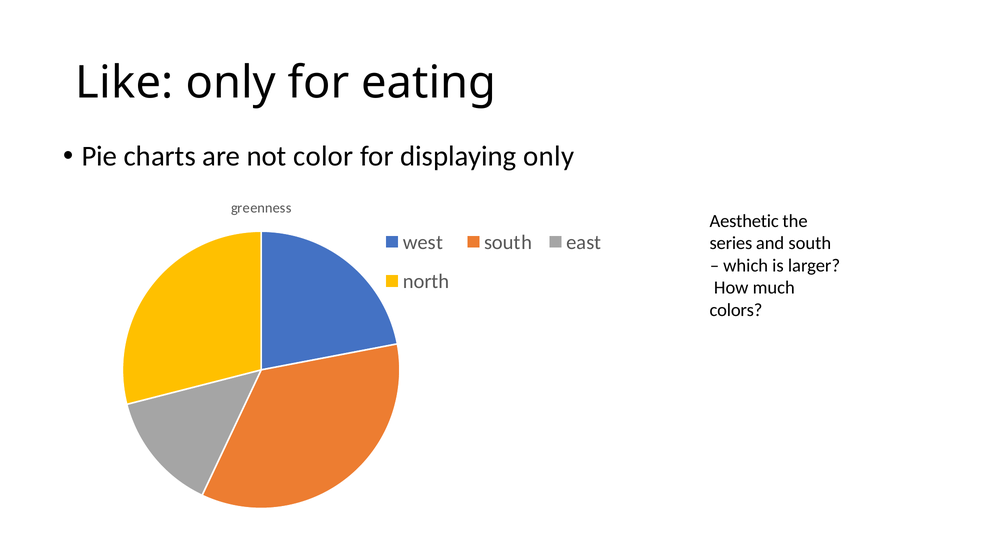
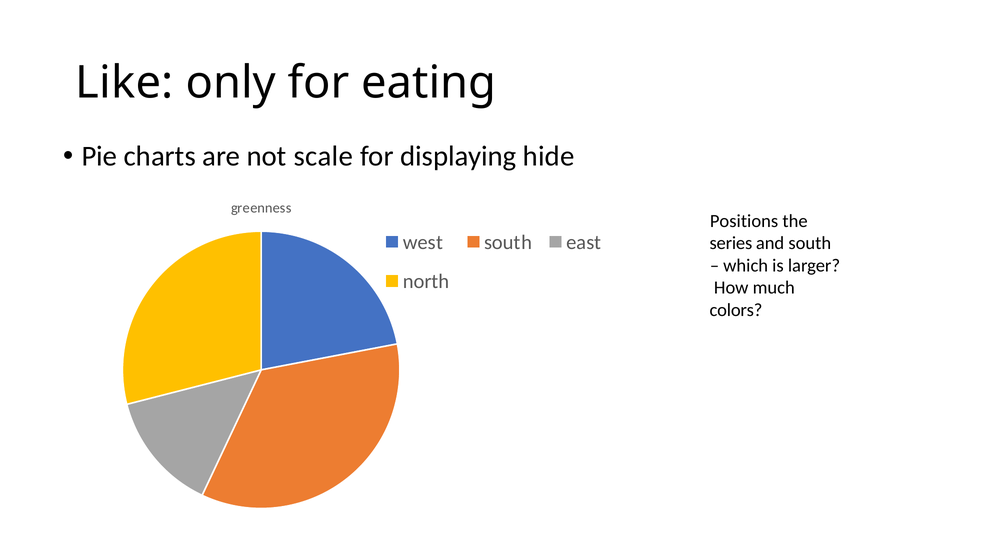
color: color -> scale (323, 156)
displaying only: only -> hide (549, 156)
Aesthetic: Aesthetic -> Positions (744, 221)
